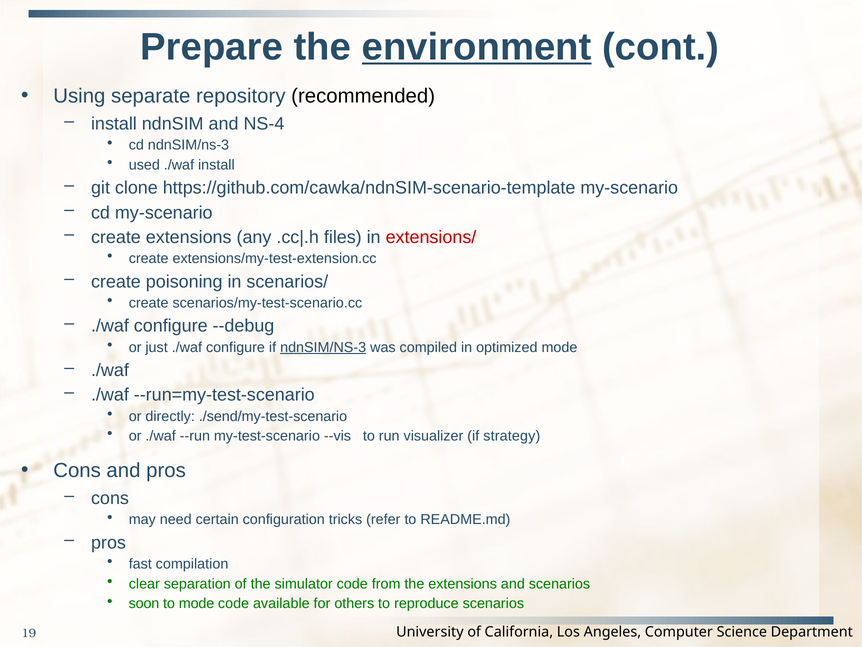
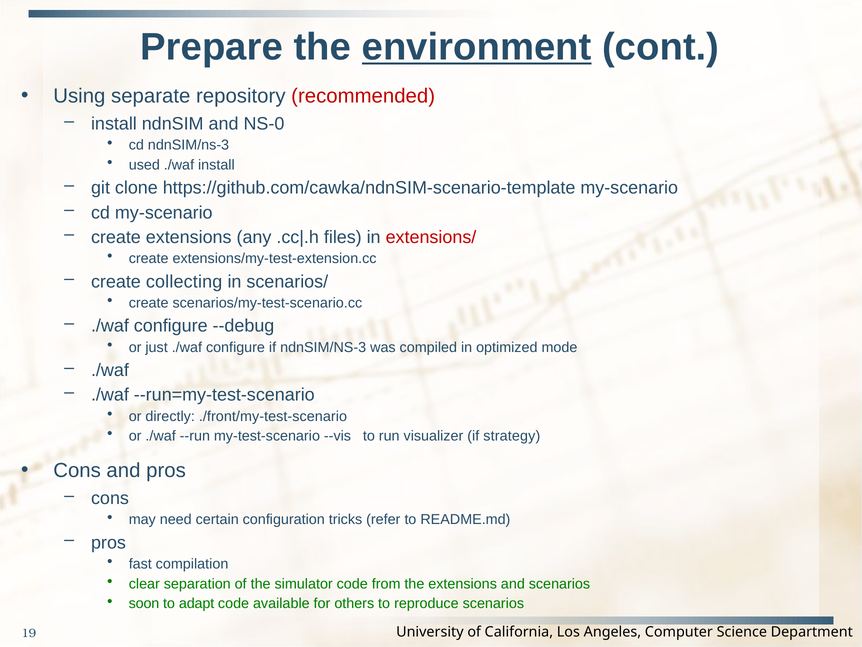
recommended colour: black -> red (363, 96)
NS-4: NS-4 -> NS-0 (264, 124)
poisoning: poisoning -> collecting (184, 281)
ndnSIM/NS-3 underline: present -> none (323, 347)
./send/my-test-scenario: ./send/my-test-scenario -> ./front/my-test-scenario (273, 416)
to mode: mode -> adapt (197, 603)
